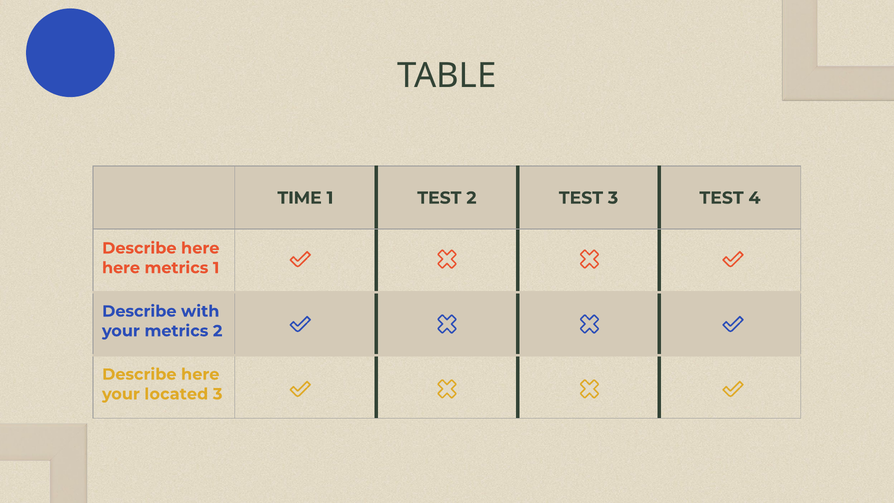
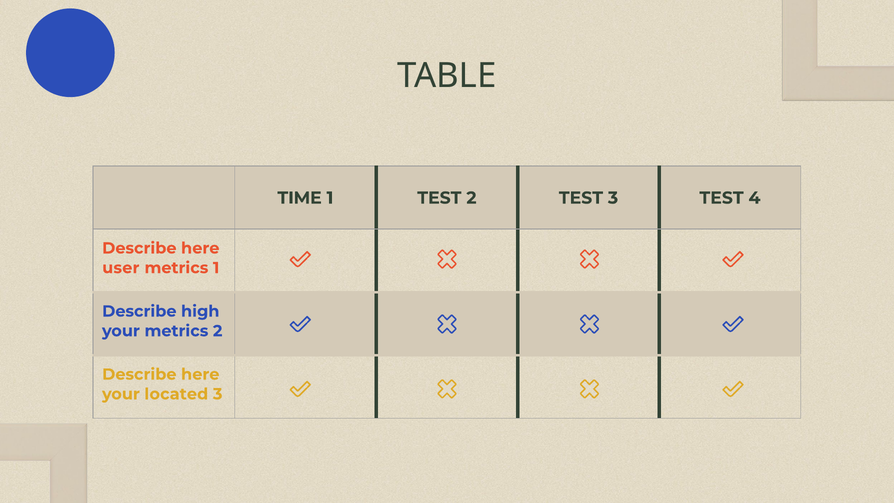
here: here -> user (121, 268)
with: with -> high (200, 311)
